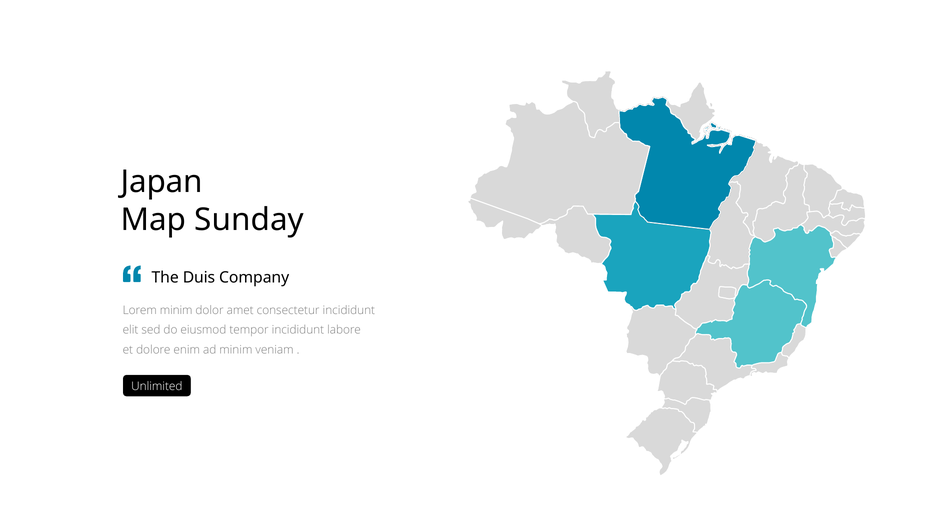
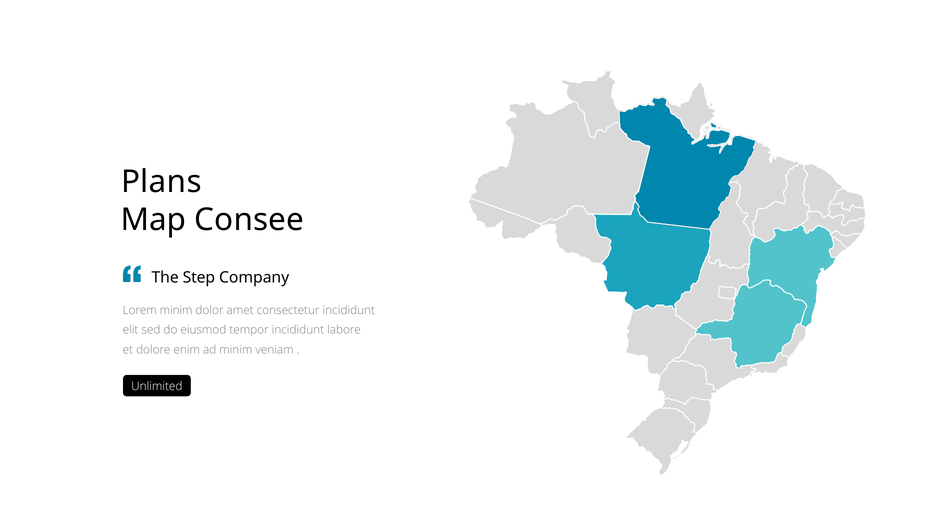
Japan: Japan -> Plans (161, 182)
Sunday: Sunday -> Consee (249, 220)
Duis: Duis -> Step (199, 278)
